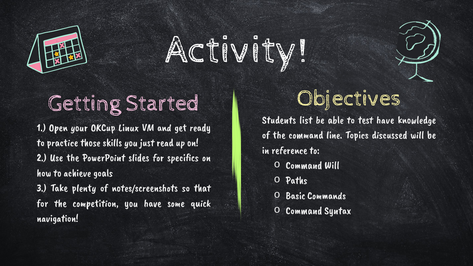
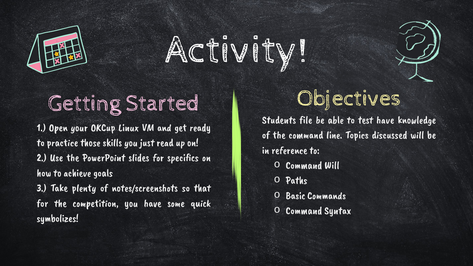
list: list -> file (306, 120)
navigation: navigation -> symbolizes (58, 219)
